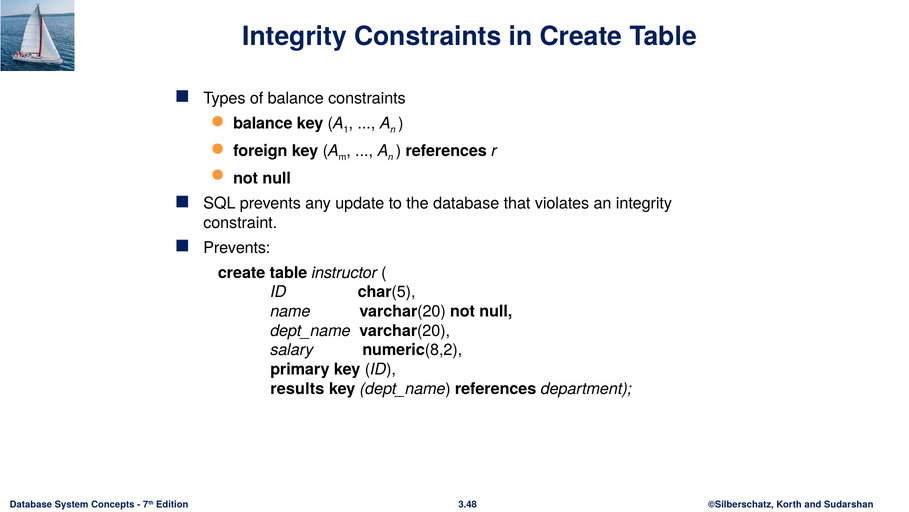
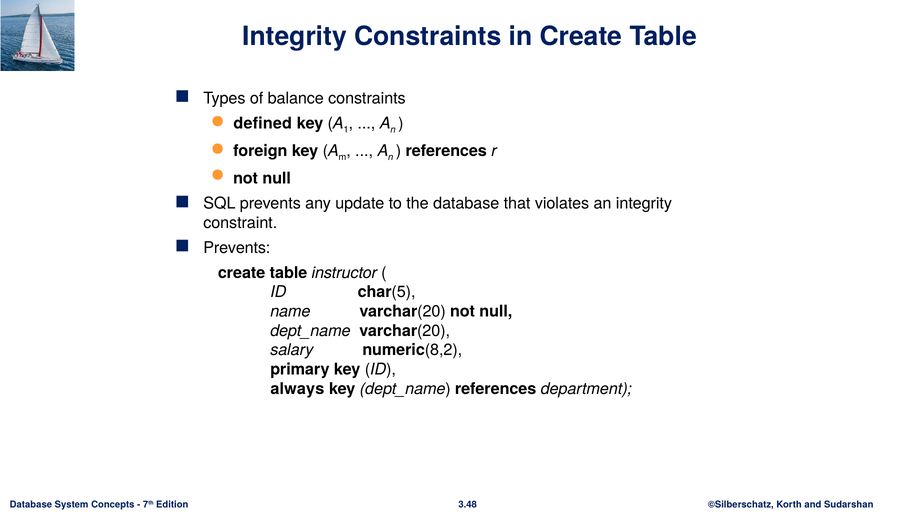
balance: balance -> defined (263, 123)
results: results -> always (297, 388)
